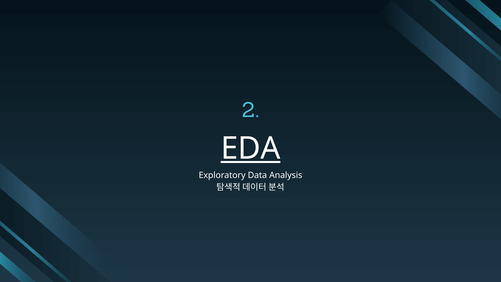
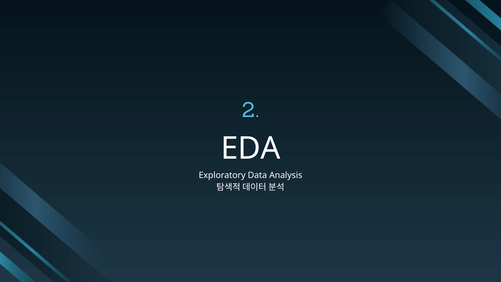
EDA underline: present -> none (251, 148)
